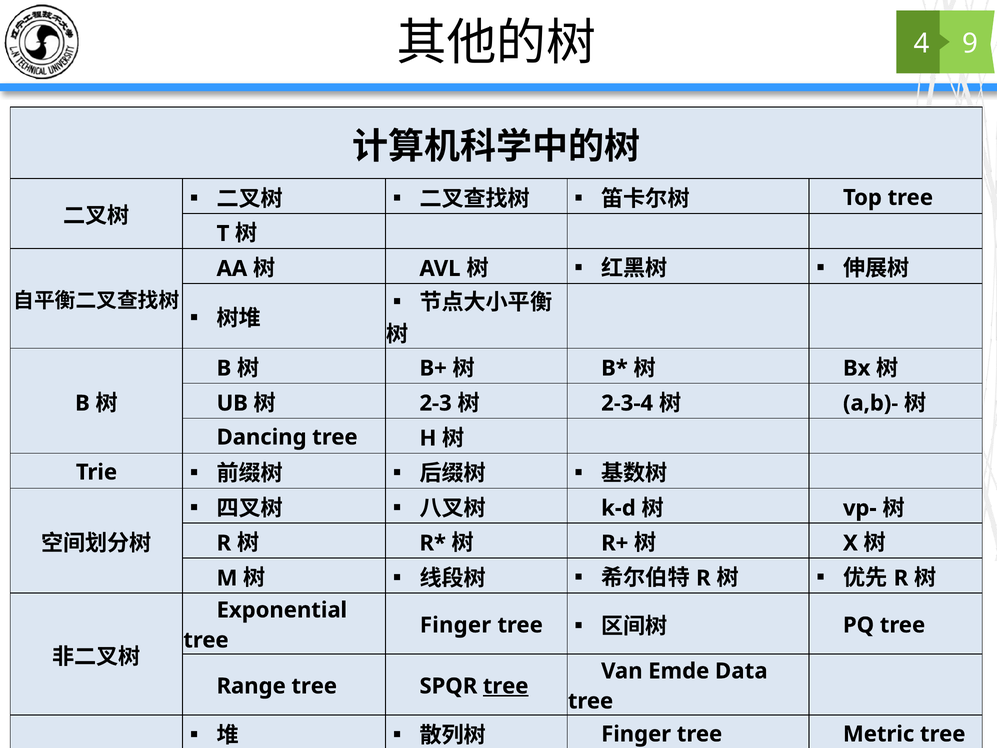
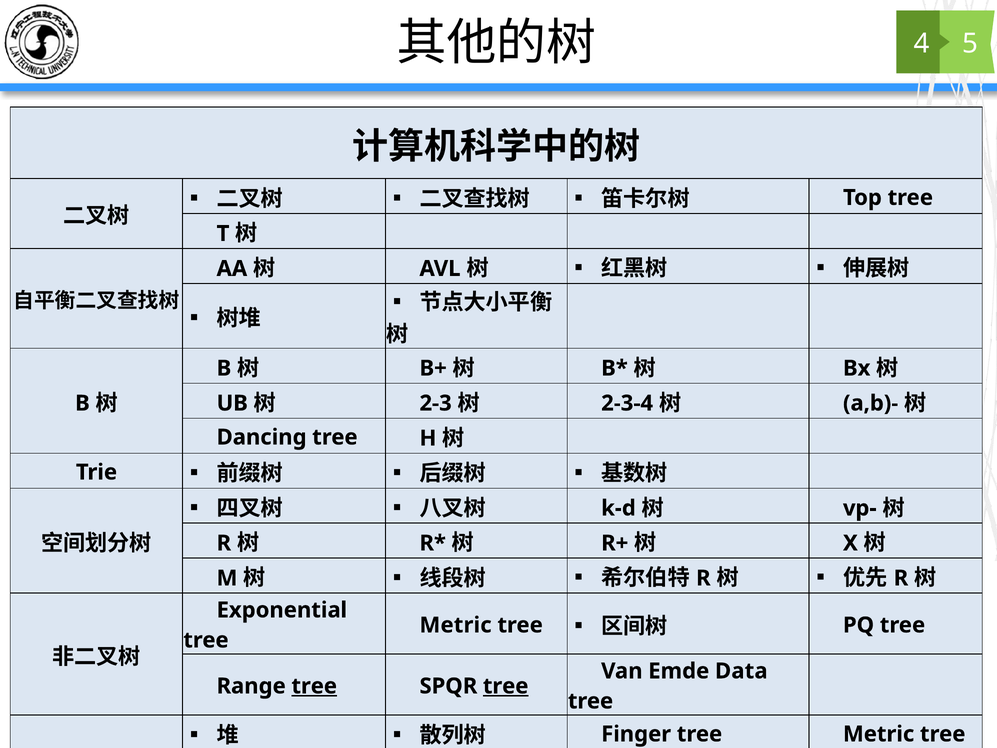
9: 9 -> 5 (970, 44)
Finger: Finger -> Metric (456, 625)
tree underline: none -> present (314, 686)
